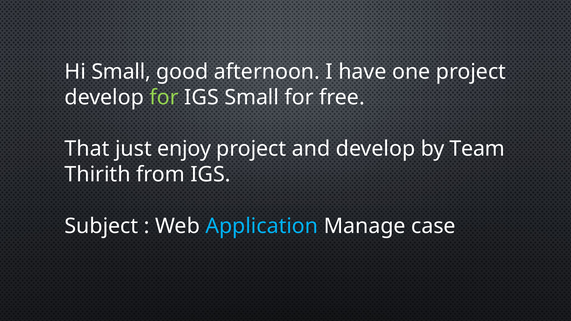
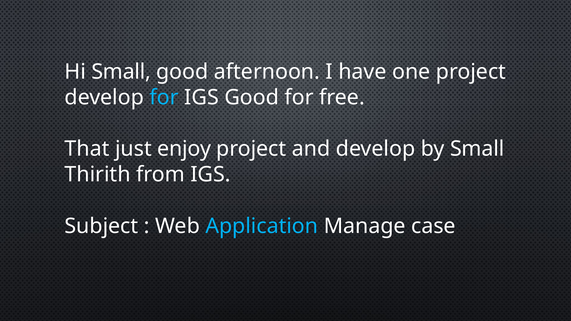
for colour: light green -> light blue (164, 98)
IGS Small: Small -> Good (252, 98)
by Team: Team -> Small (477, 149)
